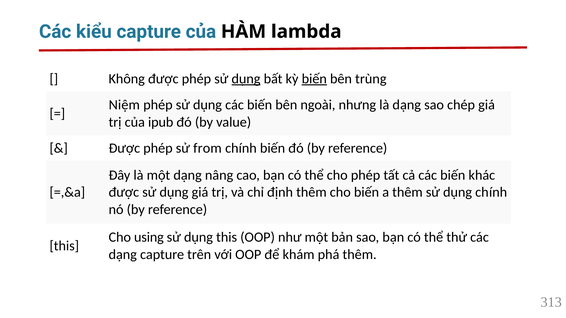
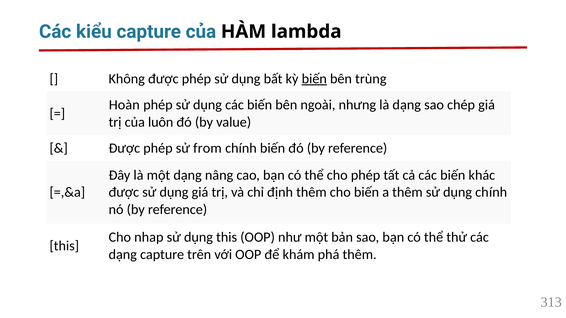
dụng underline: present -> none (246, 79)
Niệm: Niệm -> Hoàn (124, 105)
ipub: ipub -> luôn (161, 122)
using: using -> nhap (149, 237)
